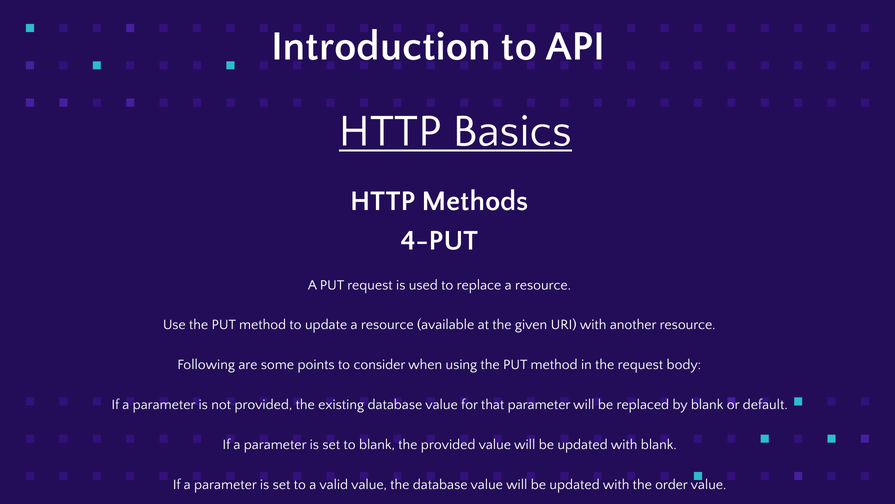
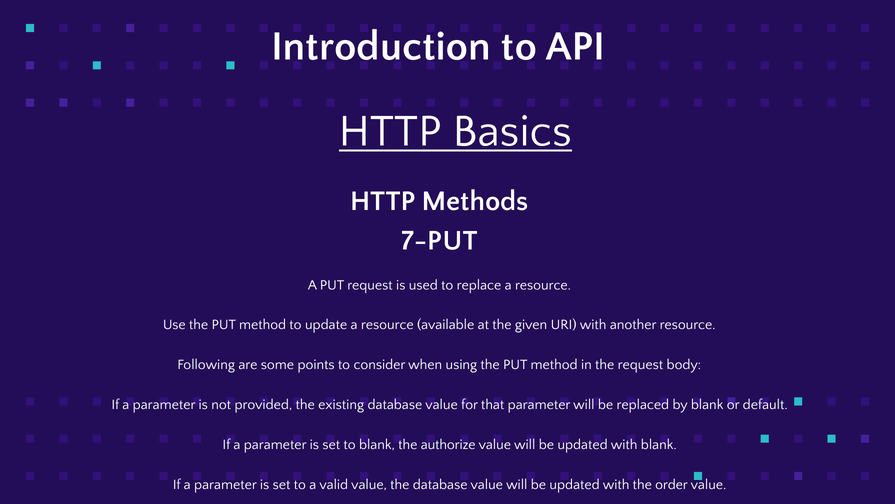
4-PUT: 4-PUT -> 7-PUT (439, 241)
the provided: provided -> authorize (448, 444)
